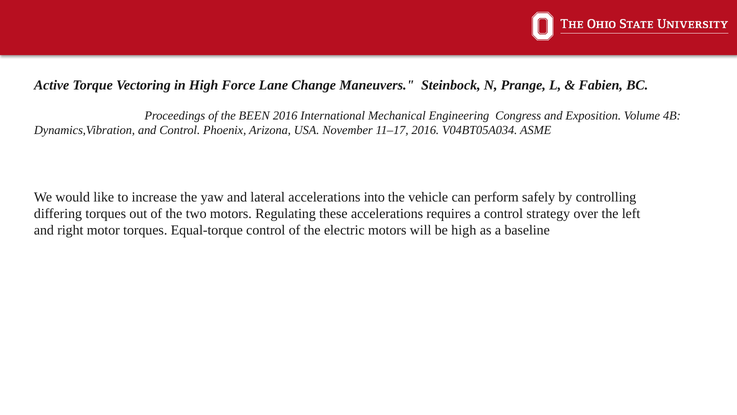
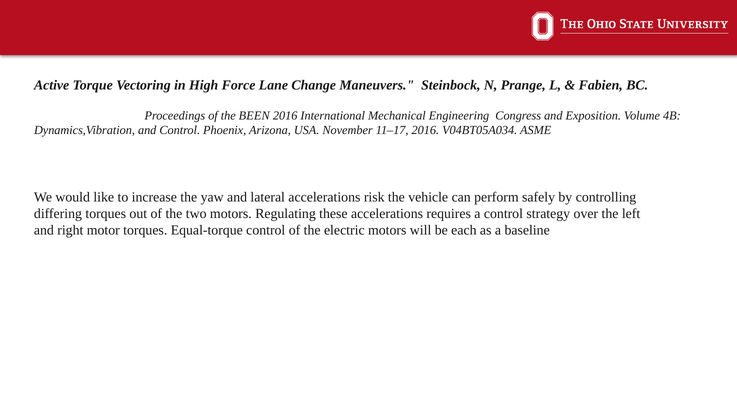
into: into -> risk (374, 197)
be high: high -> each (464, 230)
